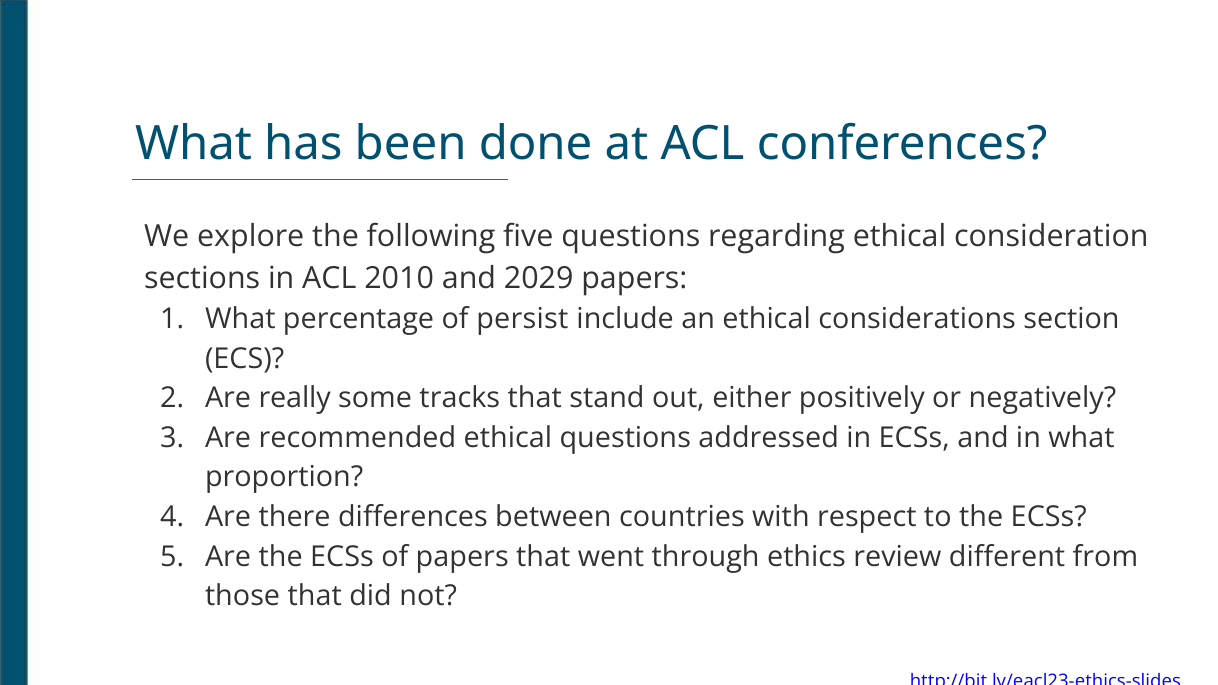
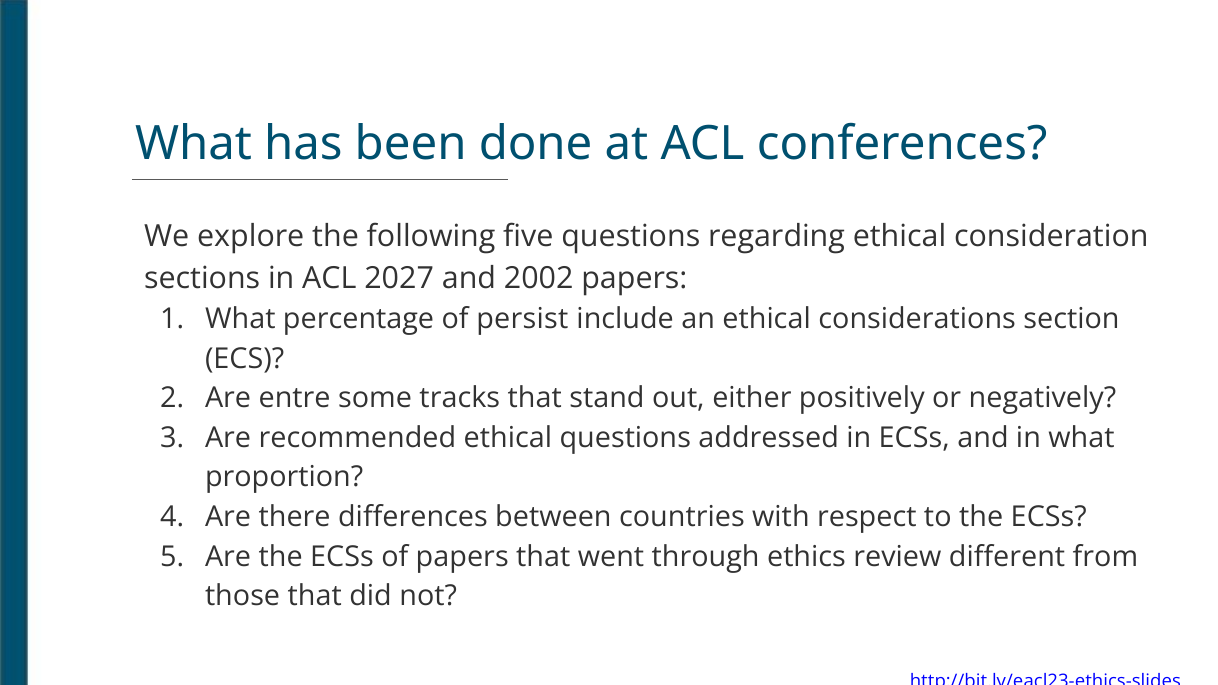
2010: 2010 -> 2027 (399, 278)
2029: 2029 -> 2002 (539, 278)
really: really -> entre (295, 398)
